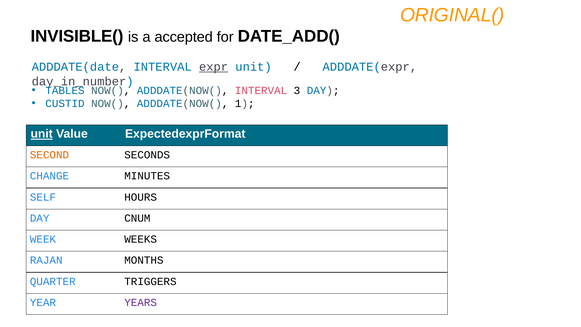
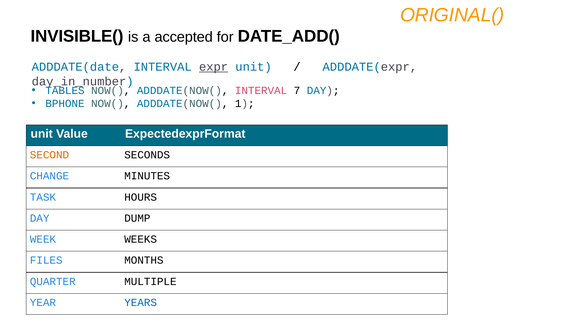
3: 3 -> 7 (297, 90)
CUSTID: CUSTID -> BPHONE (65, 104)
unit underline: present -> none (42, 134)
SELF: SELF -> TASK (43, 197)
CNUM: CNUM -> DUMP (137, 218)
RAJAN: RAJAN -> FILES (46, 260)
TRIGGERS: TRIGGERS -> MULTIPLE (150, 281)
YEARS colour: purple -> blue (141, 302)
